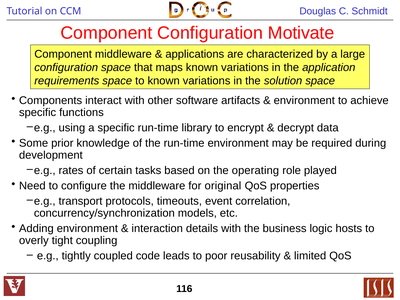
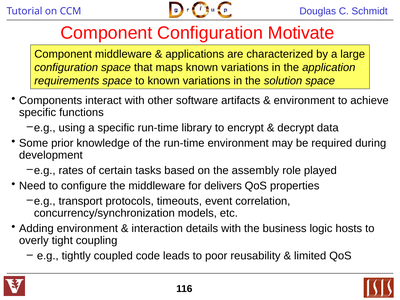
operating: operating -> assembly (255, 171)
original: original -> delivers (223, 186)
